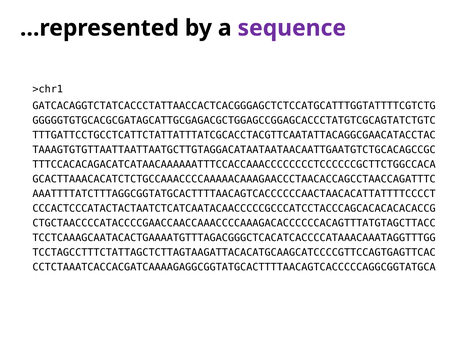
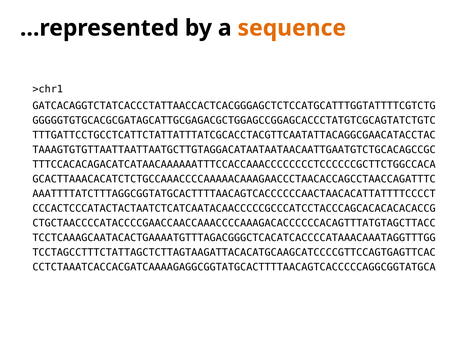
sequence colour: purple -> orange (292, 28)
